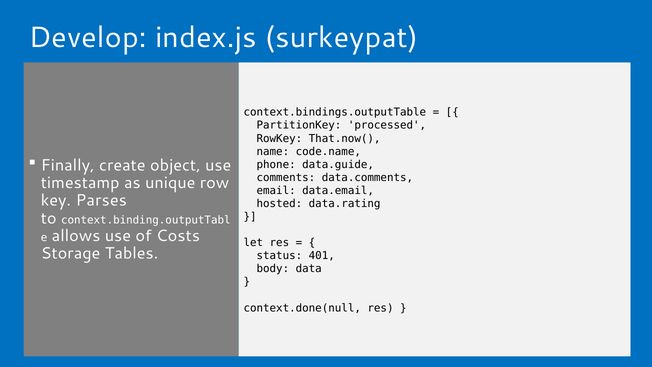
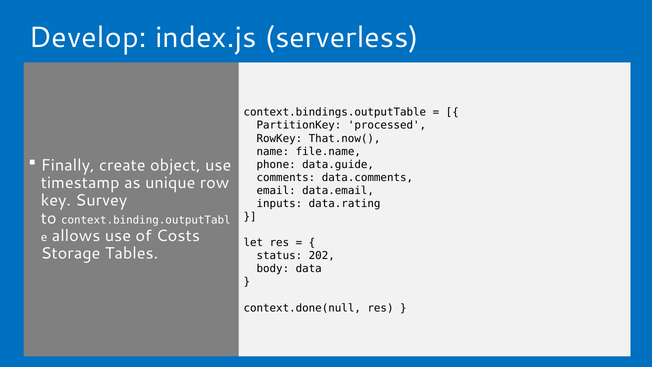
surkeypat: surkeypat -> serverless (342, 38)
code.name: code.name -> file.name (328, 151)
Parses: Parses -> Survey (101, 200)
hosted: hosted -> inputs (279, 204)
401: 401 -> 202 (322, 256)
